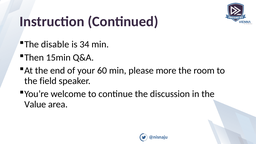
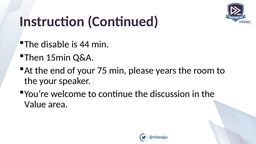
34: 34 -> 44 (84, 44)
60: 60 -> 75 (102, 70)
more: more -> years (166, 70)
the field: field -> your (48, 81)
